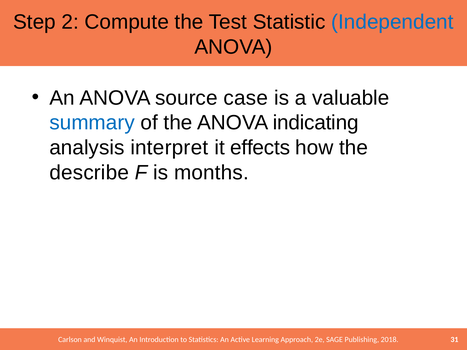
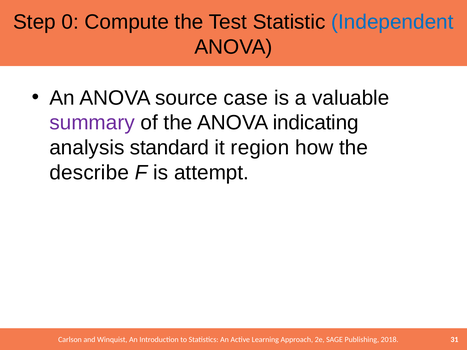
2: 2 -> 0 (70, 22)
summary colour: blue -> purple (92, 123)
interpret: interpret -> standard (170, 148)
effects: effects -> region (260, 148)
months: months -> attempt (212, 173)
